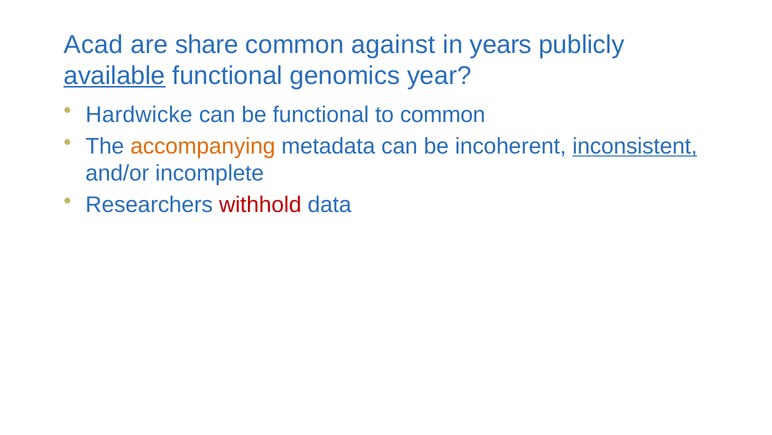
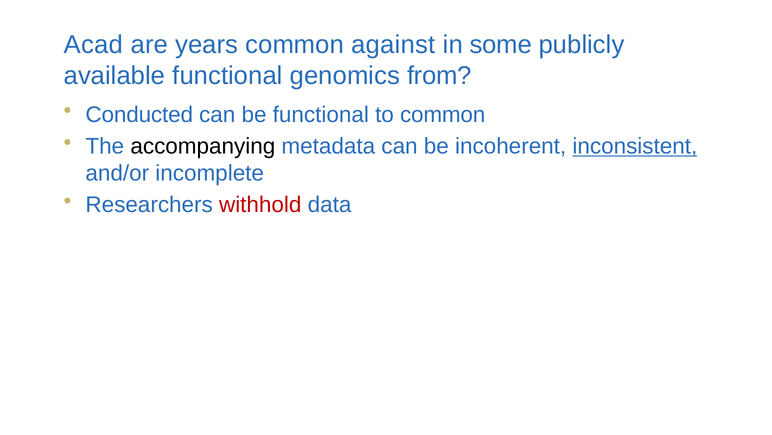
share: share -> years (207, 45)
years: years -> some (501, 45)
available underline: present -> none (114, 76)
year: year -> from (439, 76)
Hardwicke: Hardwicke -> Conducted (139, 114)
accompanying colour: orange -> black (203, 146)
